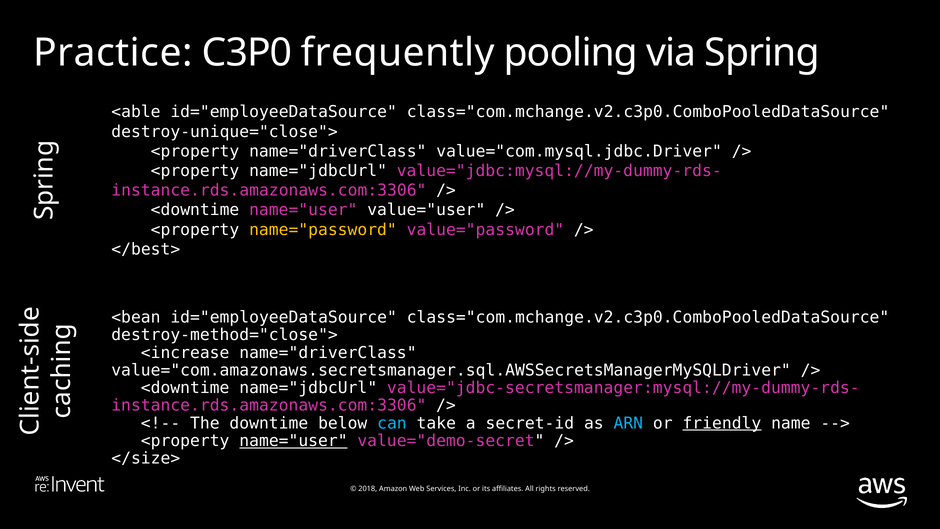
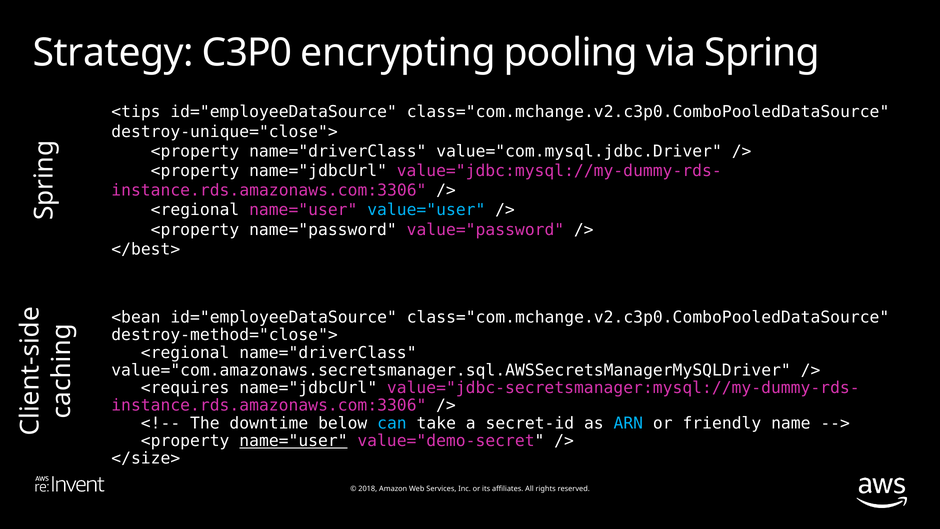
Practice: Practice -> Strategy (113, 53)
frequently: frequently -> encrypting (398, 53)
<able: <able -> <tips (136, 112)
<downtime: <downtime -> <regional (195, 210)
value="user colour: white -> light blue (426, 210)
name="password colour: yellow -> white (323, 230)
<increase: <increase -> <regional (185, 353)
<downtime: <downtime -> <requires (185, 388)
friendly underline: present -> none (722, 423)
